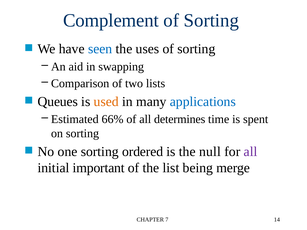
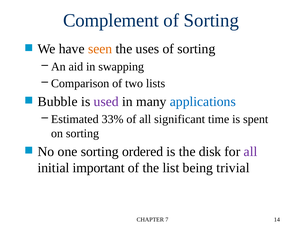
seen colour: blue -> orange (100, 49)
Queues: Queues -> Bubble (58, 102)
used colour: orange -> purple (106, 102)
66%: 66% -> 33% (113, 119)
determines: determines -> significant (180, 119)
null: null -> disk (210, 152)
merge: merge -> trivial (233, 168)
